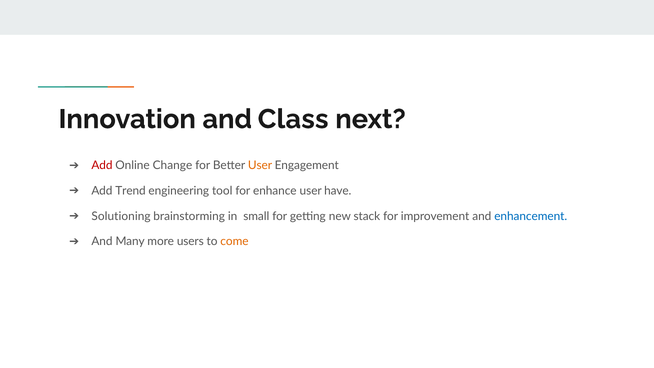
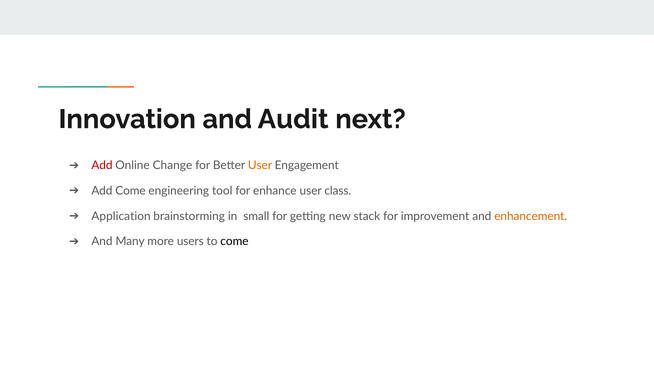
Class: Class -> Audit (293, 119)
Add Trend: Trend -> Come (130, 191)
have: have -> class (338, 191)
Solutioning: Solutioning -> Application (121, 216)
enhancement colour: blue -> orange (531, 216)
come colour: orange -> black (234, 241)
